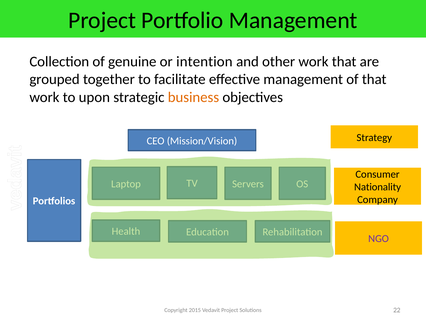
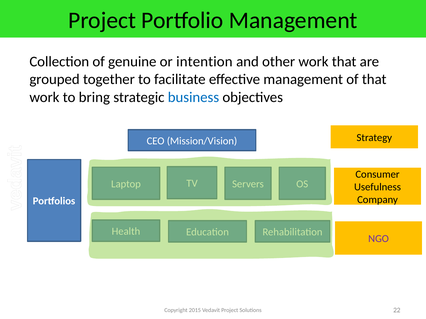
upon: upon -> bring (94, 97)
business colour: orange -> blue (193, 97)
Nationality: Nationality -> Usefulness (378, 187)
